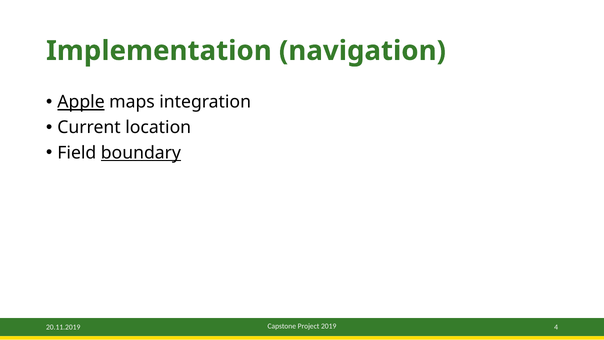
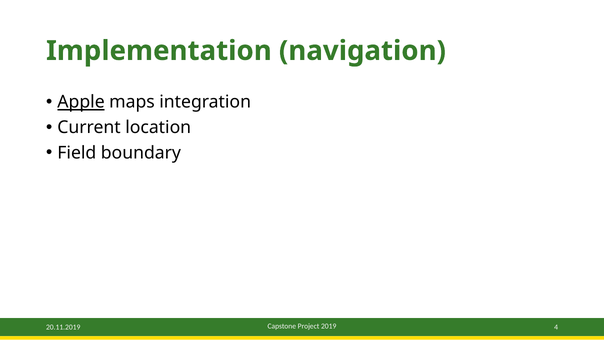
boundary underline: present -> none (141, 153)
